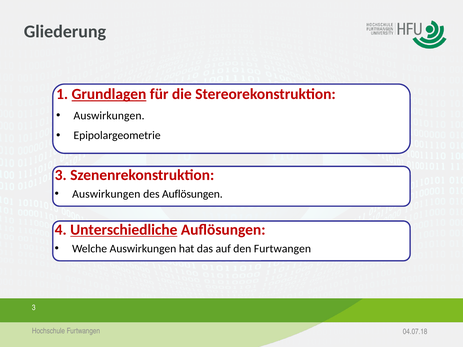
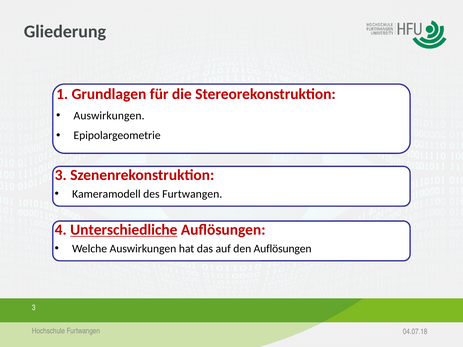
Grundlagen underline: present -> none (109, 94)
Auswirkungen: Auswirkungen -> Kameramodell (106, 194)
des Auflösungen: Auflösungen -> Furtwangen (192, 194)
den Furtwangen: Furtwangen -> Auflösungen (283, 249)
